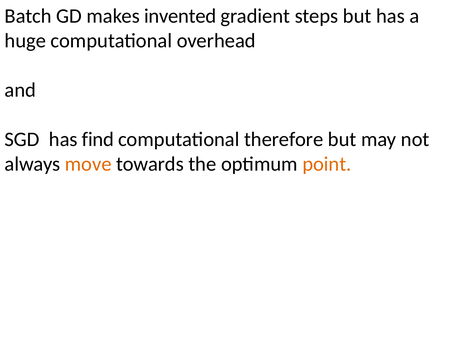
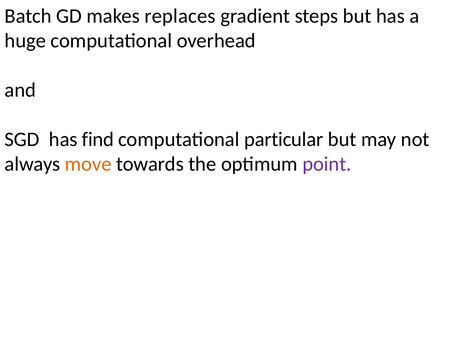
invented: invented -> replaces (180, 16)
therefore: therefore -> particular (284, 140)
point colour: orange -> purple (327, 164)
